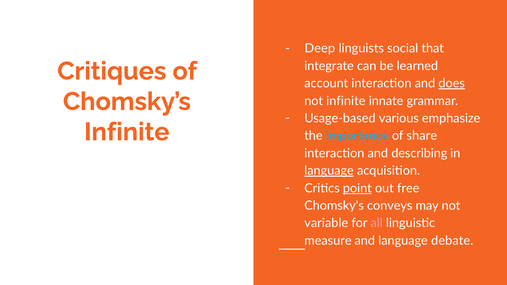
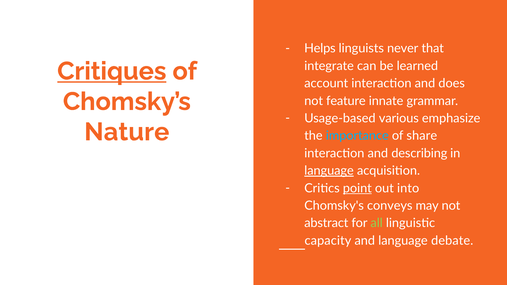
Deep: Deep -> Helps (320, 48)
social: social -> never (403, 48)
Critiques underline: none -> present (112, 71)
does underline: present -> none (452, 83)
not infinite: infinite -> feature (346, 101)
Infinite: Infinite -> Nature (127, 132)
free: free -> into (408, 188)
variable: variable -> abstract (326, 223)
all colour: pink -> light green (377, 223)
measure: measure -> capacity (328, 241)
